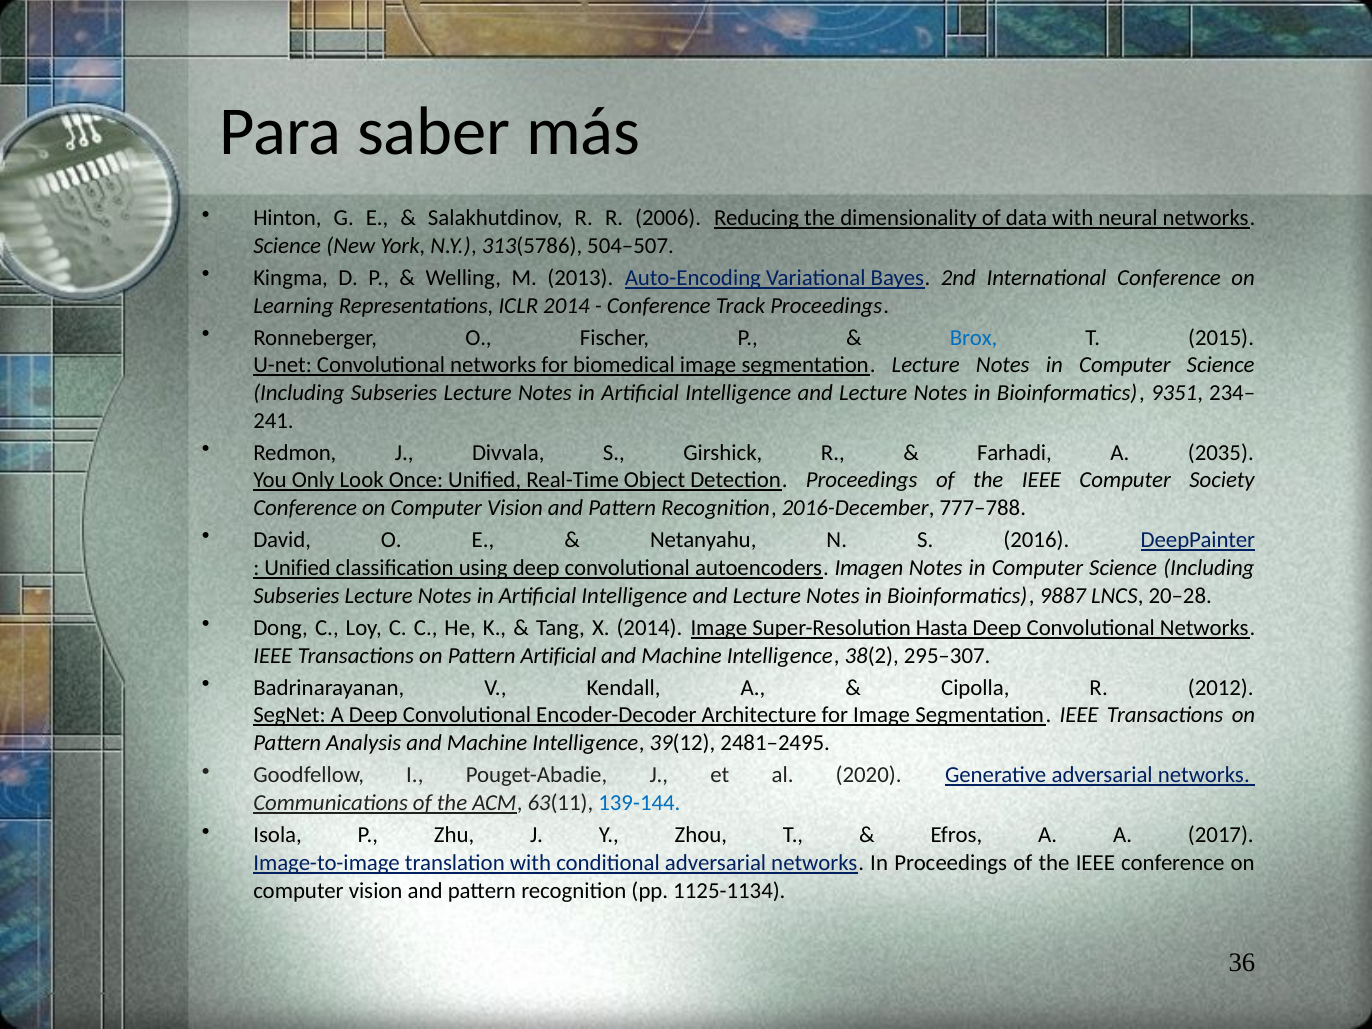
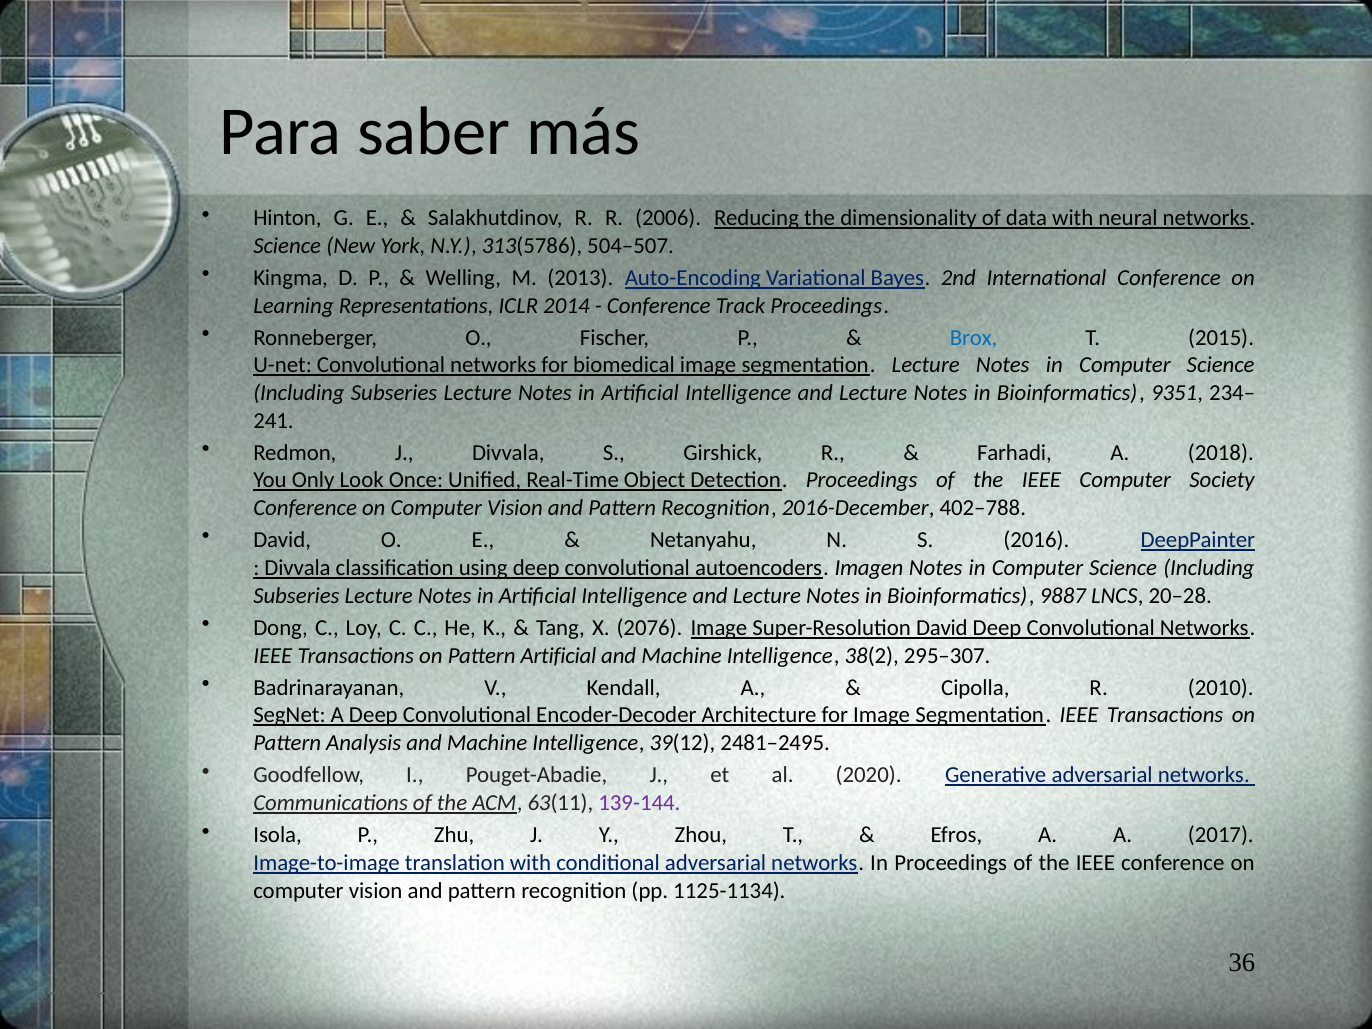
2035: 2035 -> 2018 (1221, 453)
777–788: 777–788 -> 402–788 (983, 508)
Unified: Unified -> Divvala (298, 568)
X 2014: 2014 -> 2076 (649, 628)
Super-Resolution Hasta: Hasta -> David (942, 628)
2012: 2012 -> 2010 (1221, 688)
139-144 colour: blue -> purple (639, 803)
